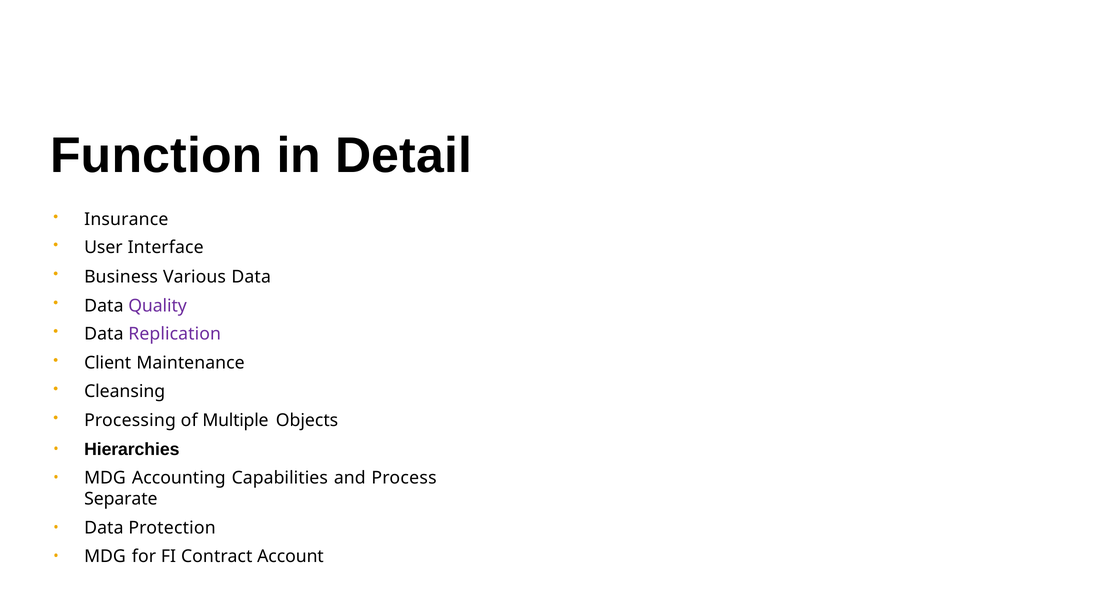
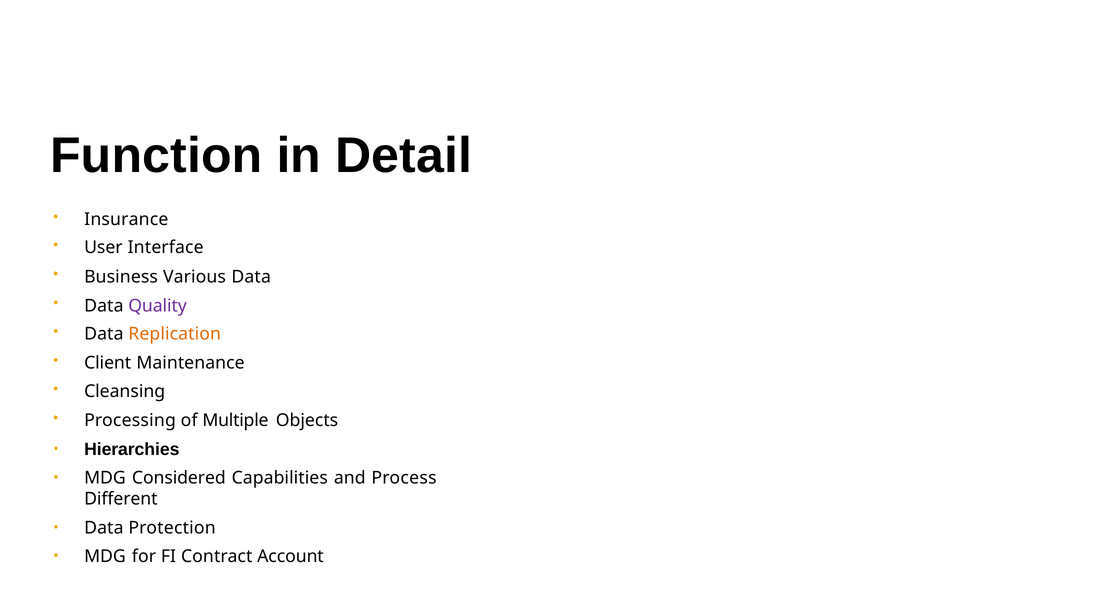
Replication colour: purple -> orange (175, 334)
Accounting: Accounting -> Considered (179, 478)
Separate: Separate -> Different (121, 499)
